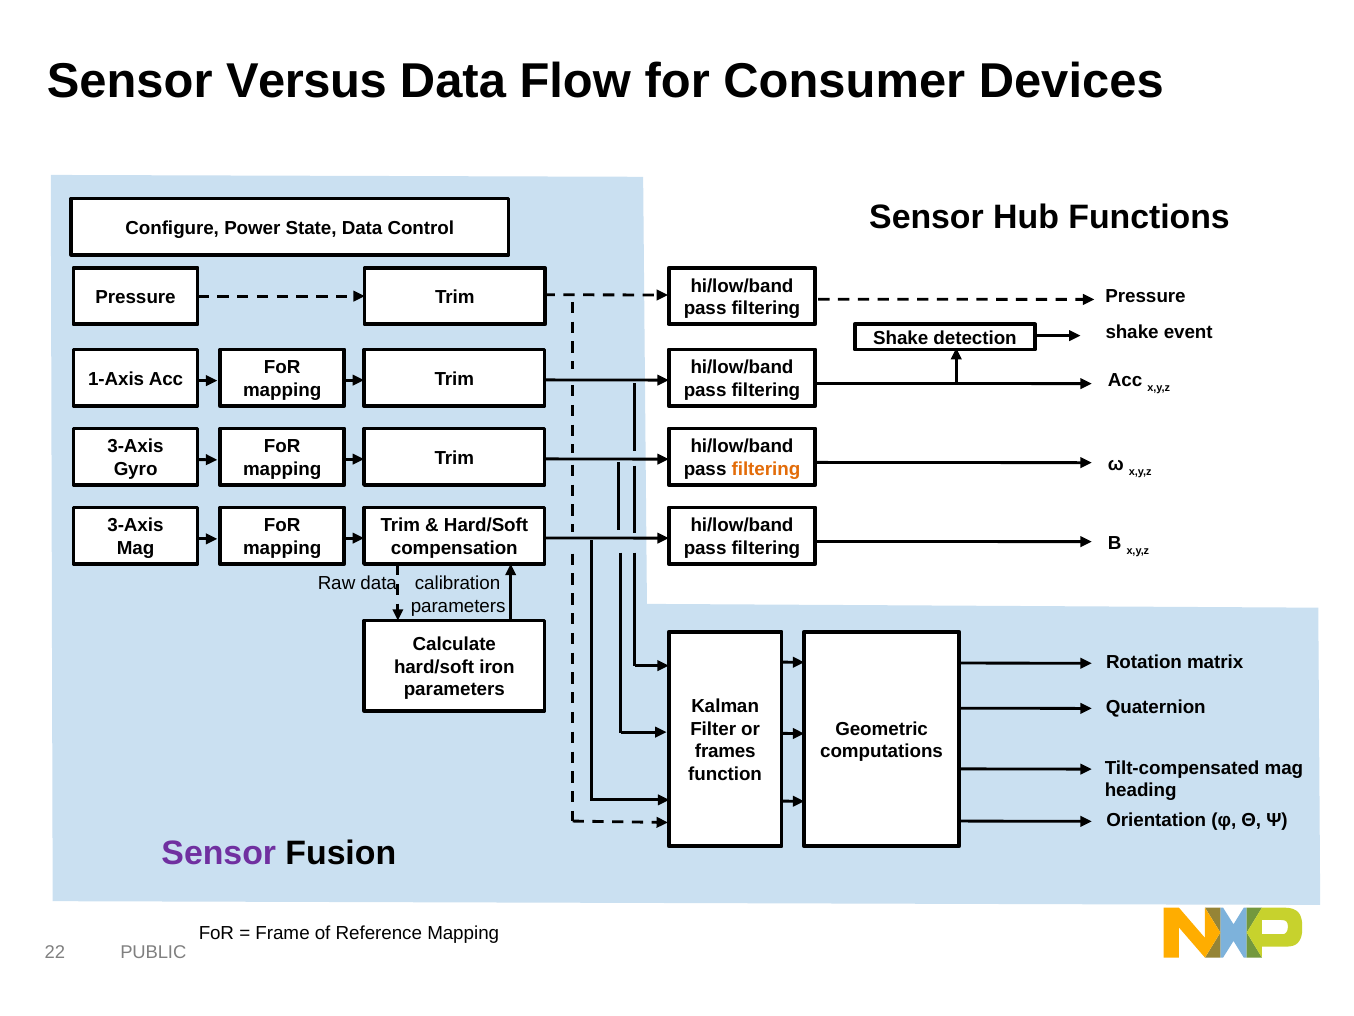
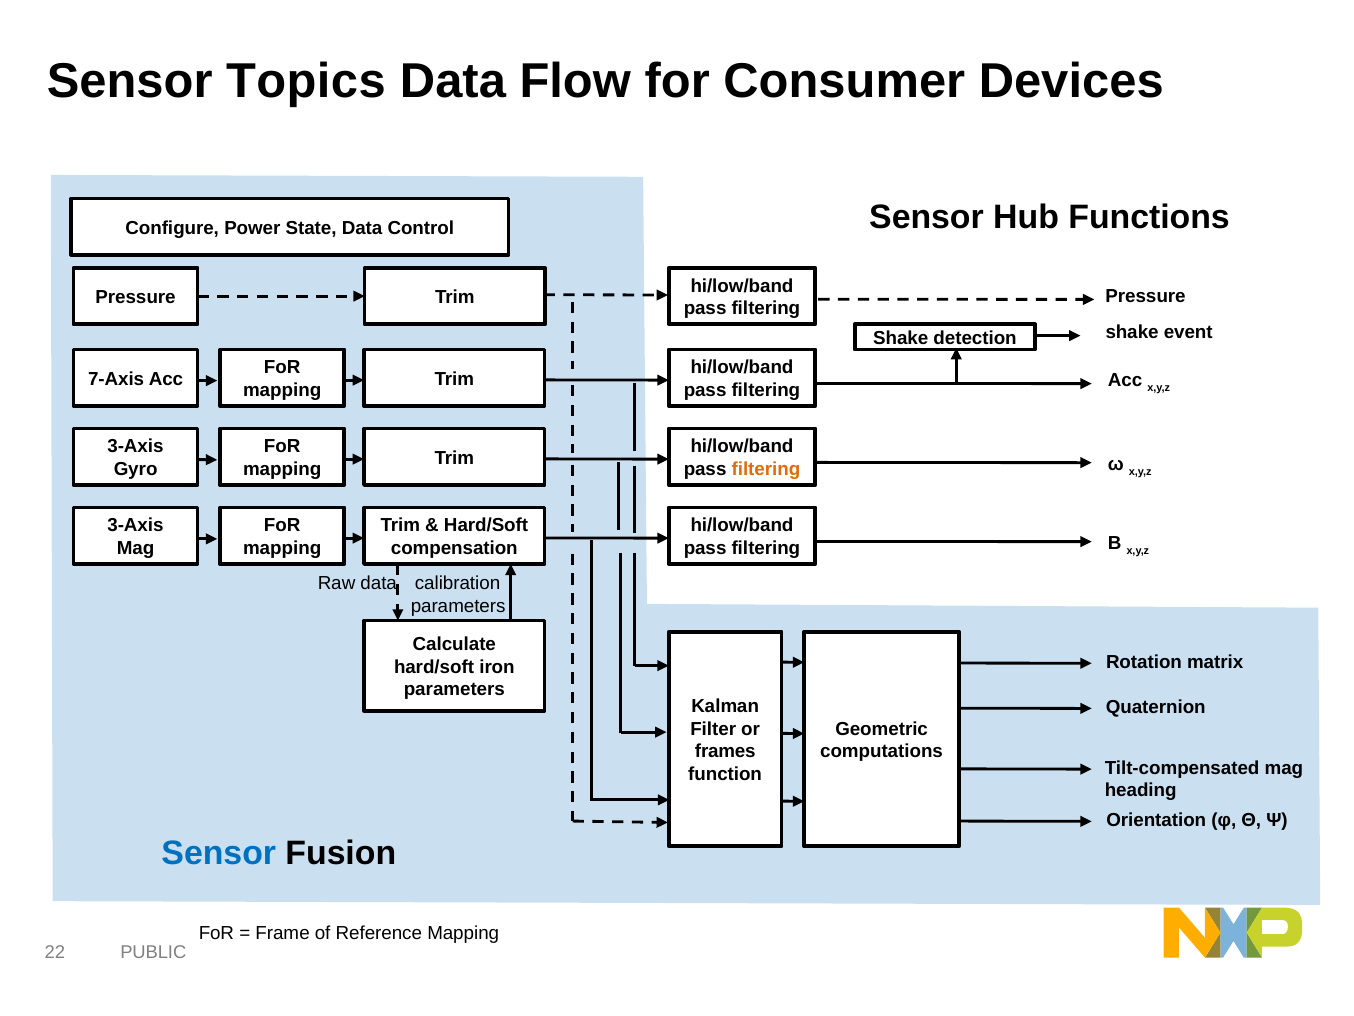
Versus: Versus -> Topics (306, 81)
1-Axis: 1-Axis -> 7-Axis (116, 379)
Sensor colour: purple -> blue (219, 853)
